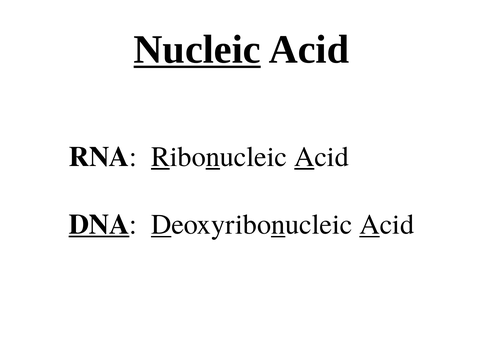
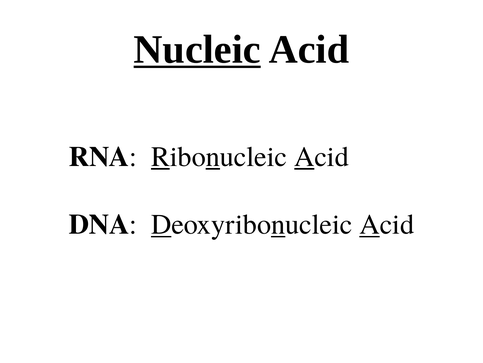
DNA underline: present -> none (99, 224)
